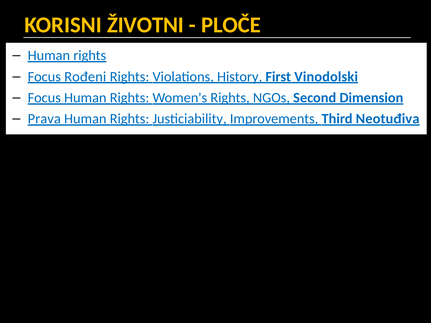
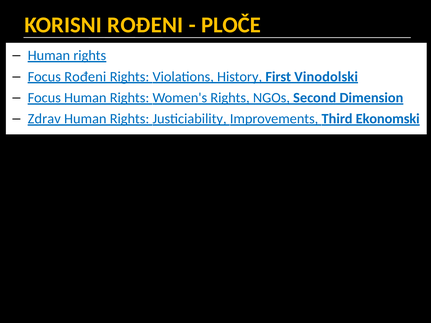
KORISNI ŽIVOTNI: ŽIVOTNI -> ROĐENI (145, 25)
Prava: Prava -> Zdrav (44, 119)
Neotuđiva: Neotuđiva -> Ekonomski (388, 119)
